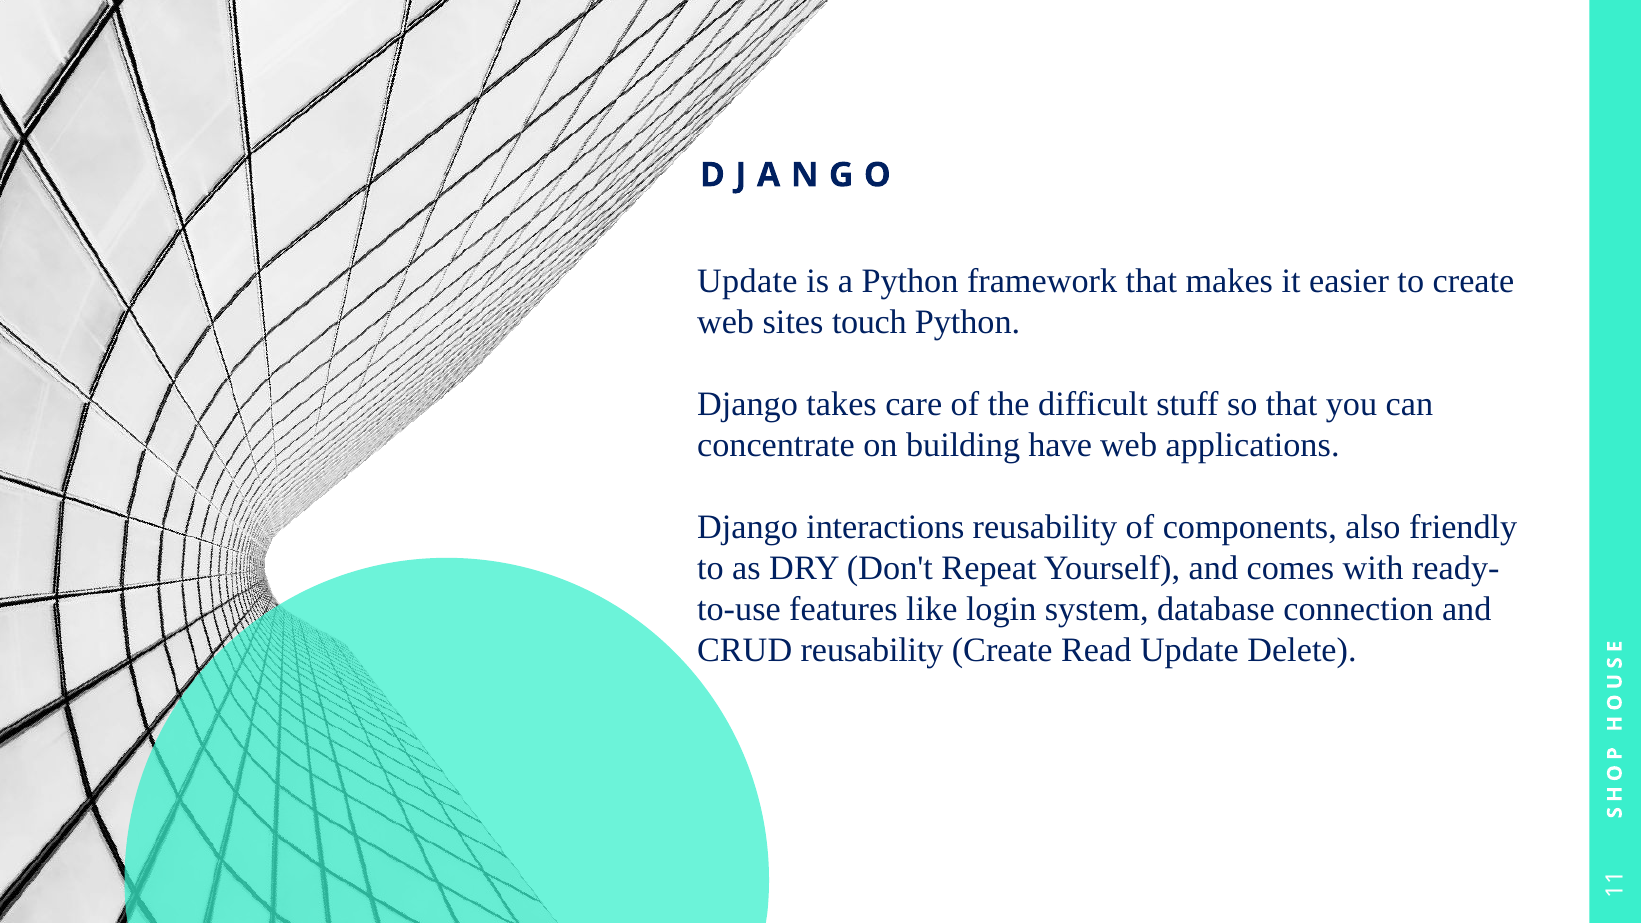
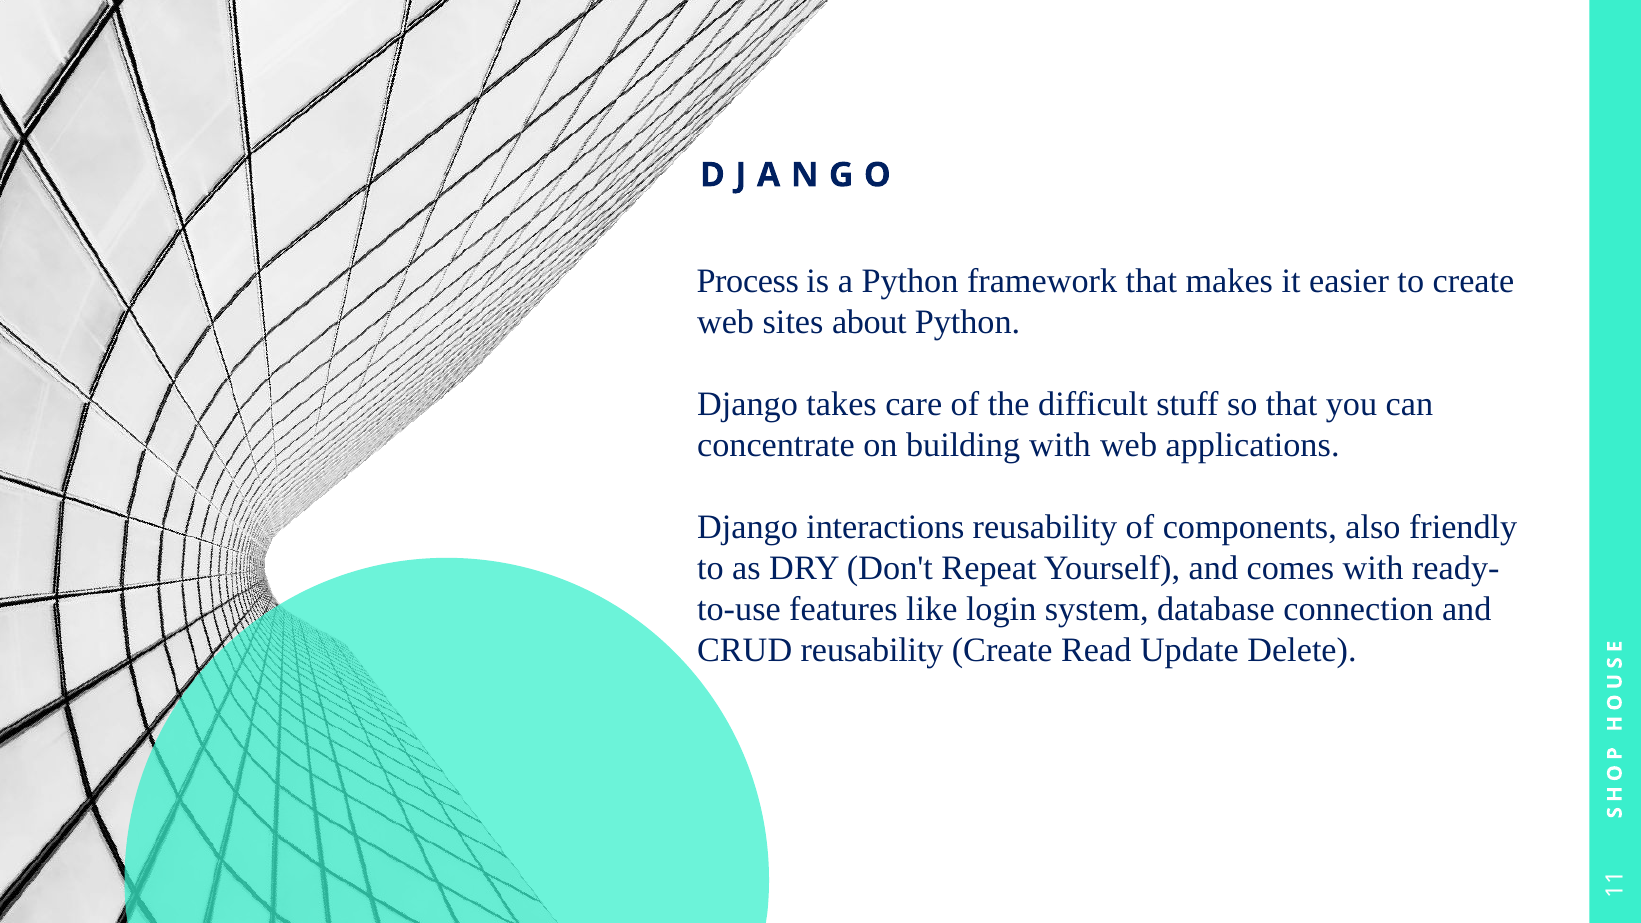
Update: Update -> Process (748, 281)
touch: touch -> about (869, 322)
building have: have -> with (1060, 445)
